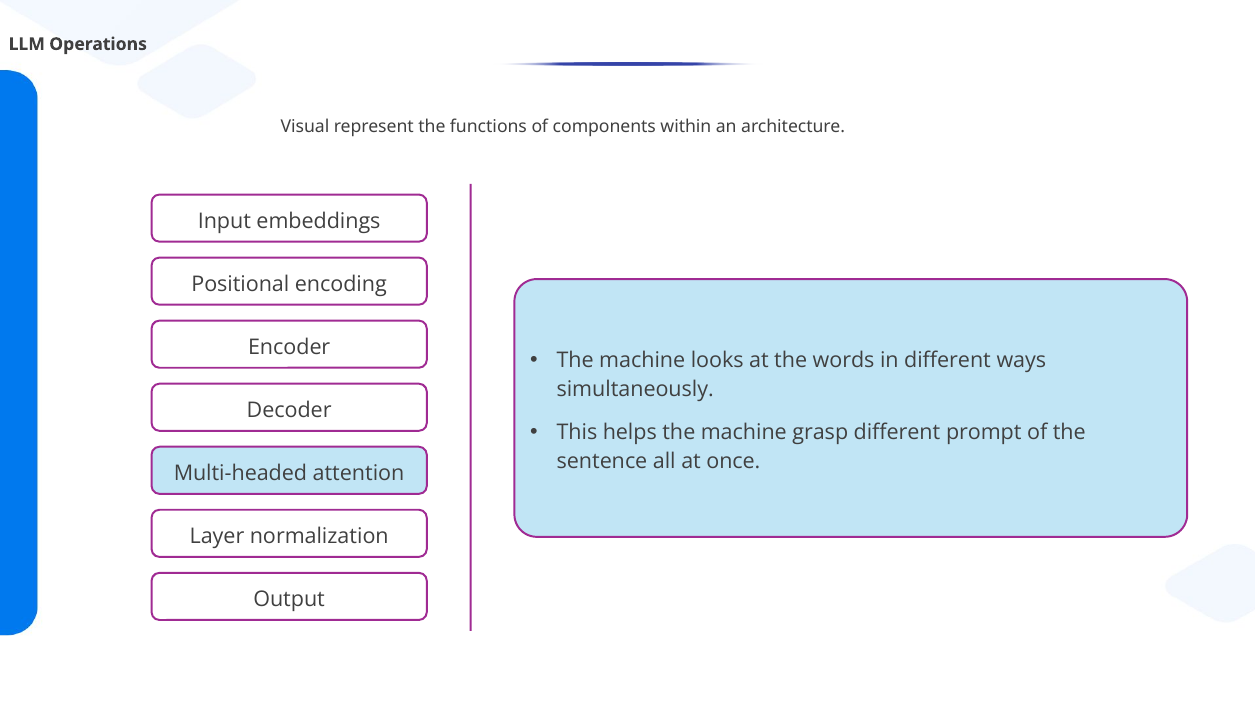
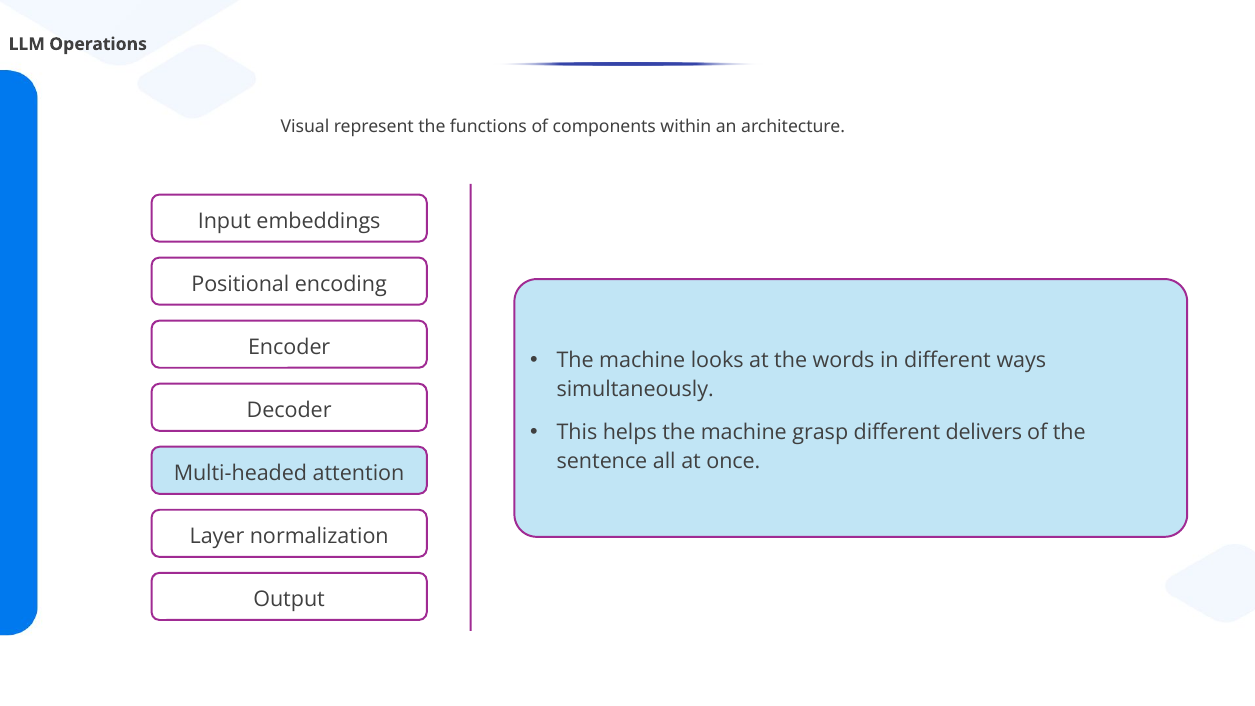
prompt: prompt -> delivers (984, 432)
